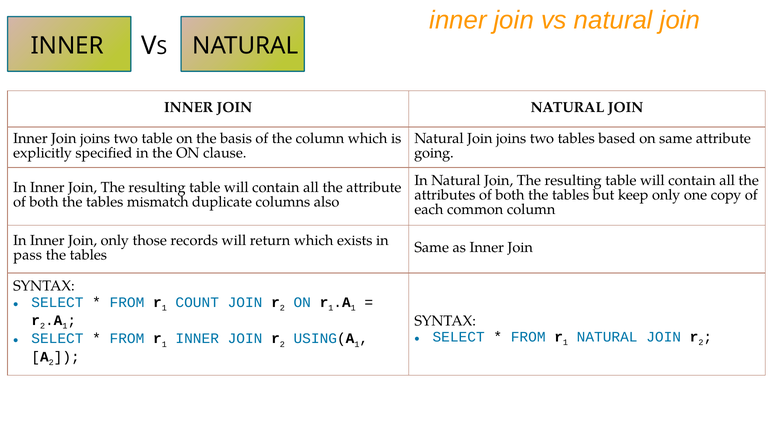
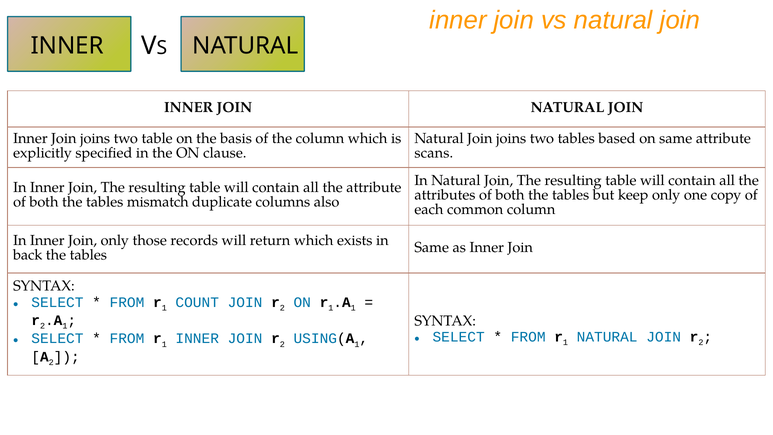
going: going -> scans (434, 153)
pass: pass -> back (28, 255)
